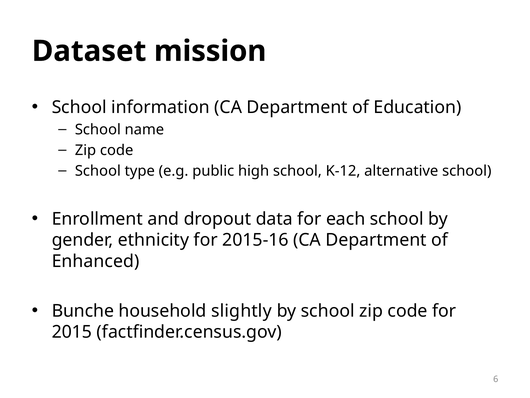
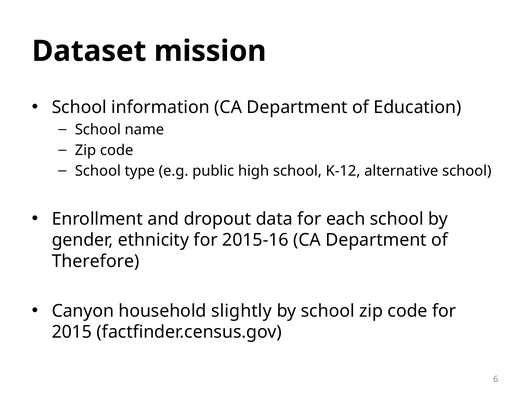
Enhanced: Enhanced -> Therefore (96, 261)
Bunche: Bunche -> Canyon (83, 310)
